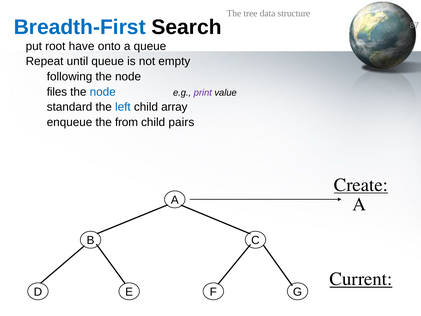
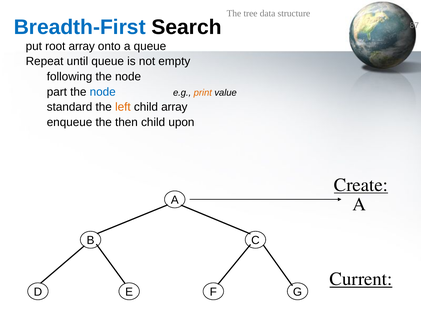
root have: have -> array (82, 46)
files: files -> part (57, 92)
print colour: purple -> orange (203, 93)
left colour: blue -> orange (123, 107)
from: from -> then (126, 122)
pairs: pairs -> upon (181, 122)
